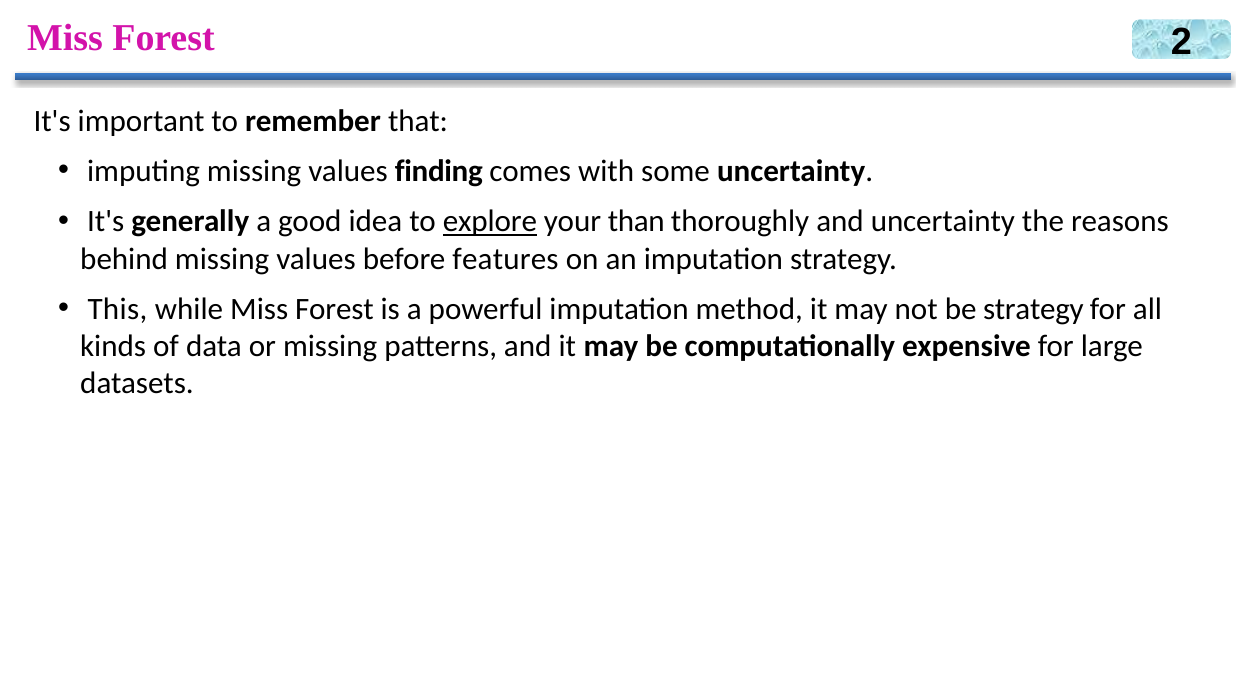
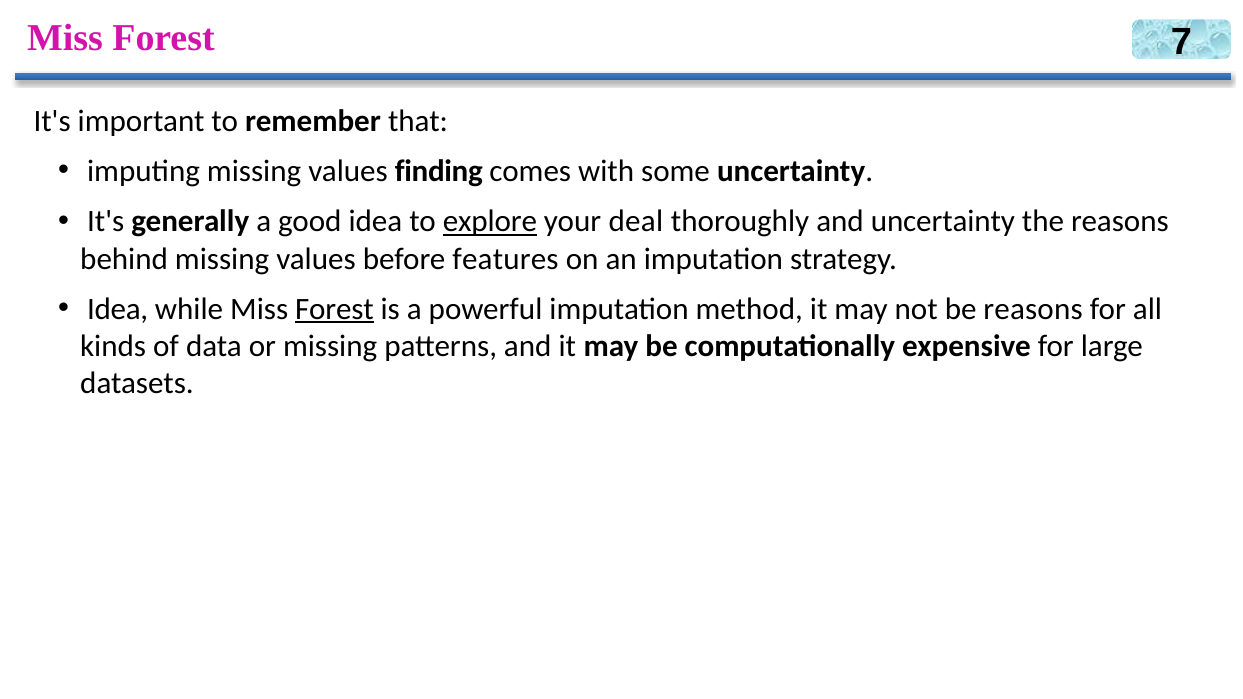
2: 2 -> 7 (1182, 42)
than: than -> deal (636, 222)
This: This -> Idea (118, 309)
Forest underline: none -> present (334, 309)
be strategy: strategy -> reasons (1033, 309)
